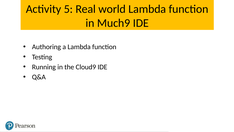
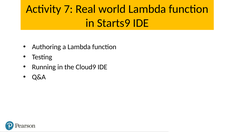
5: 5 -> 7 (68, 9)
Much9: Much9 -> Starts9 (114, 23)
